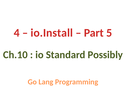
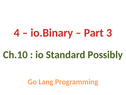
io.Install: io.Install -> io.Binary (52, 33)
5: 5 -> 3 (109, 33)
